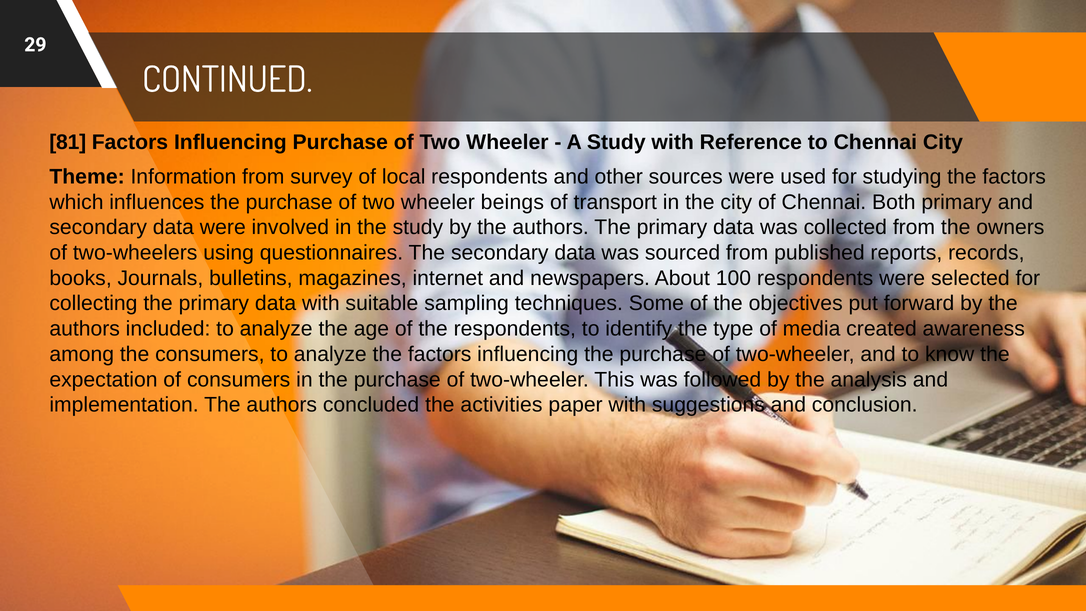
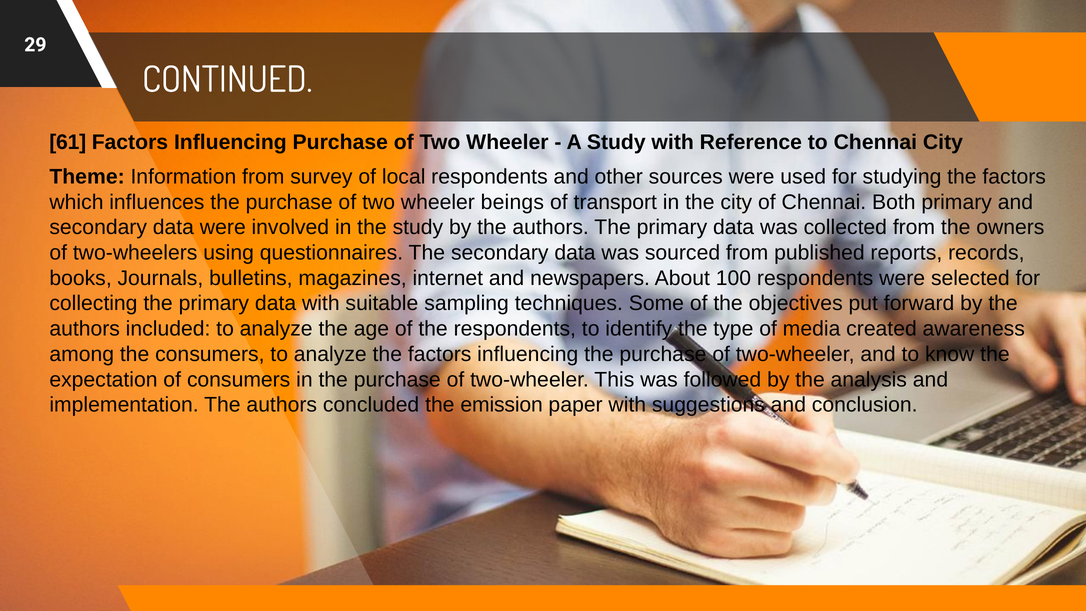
81: 81 -> 61 (68, 142)
activities: activities -> emission (502, 405)
